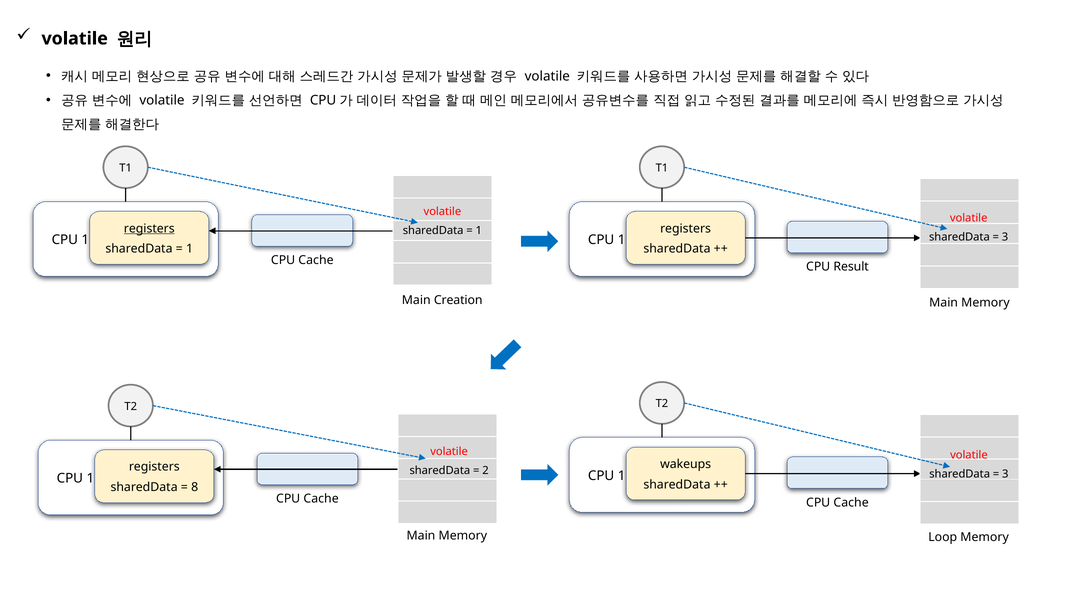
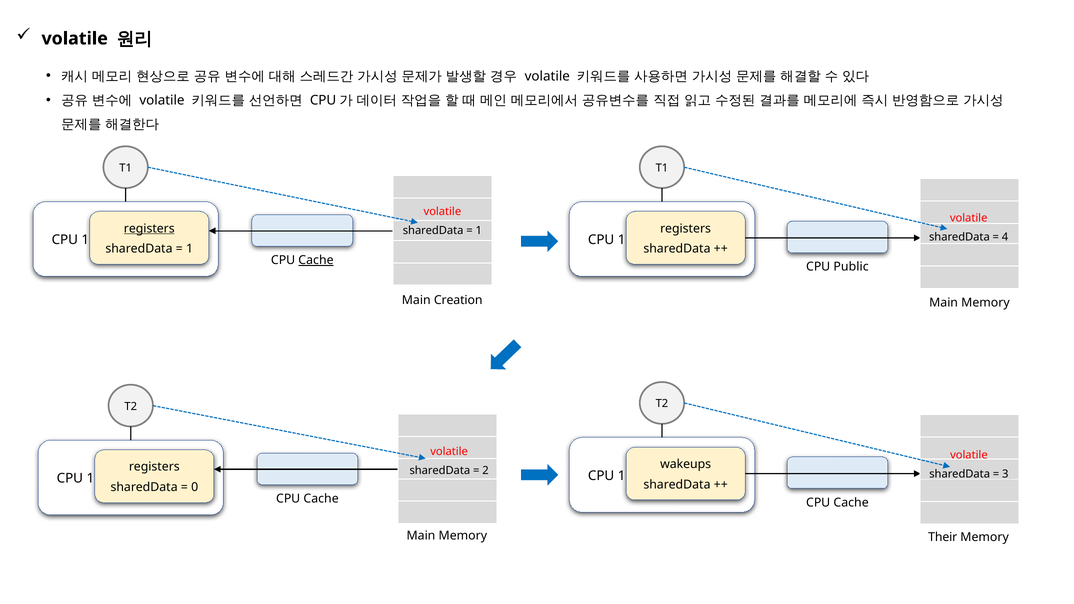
3: 3 -> 4 (1005, 237)
Cache underline: none -> present (316, 260)
Result: Result -> Public (851, 267)
8: 8 -> 0 (195, 487)
Loop: Loop -> Their (943, 537)
